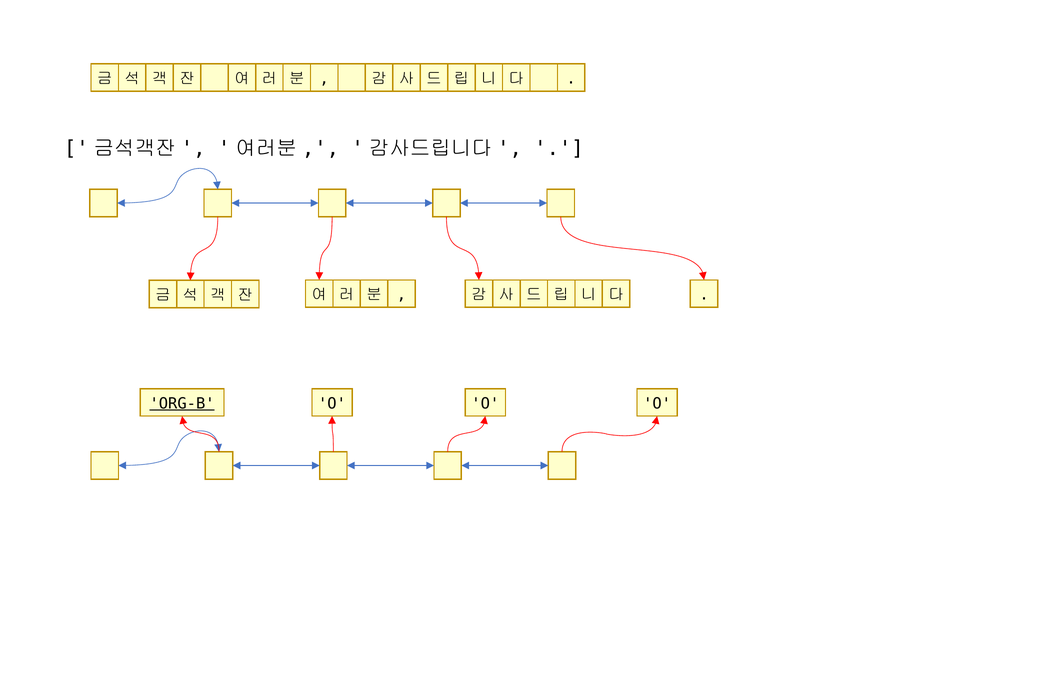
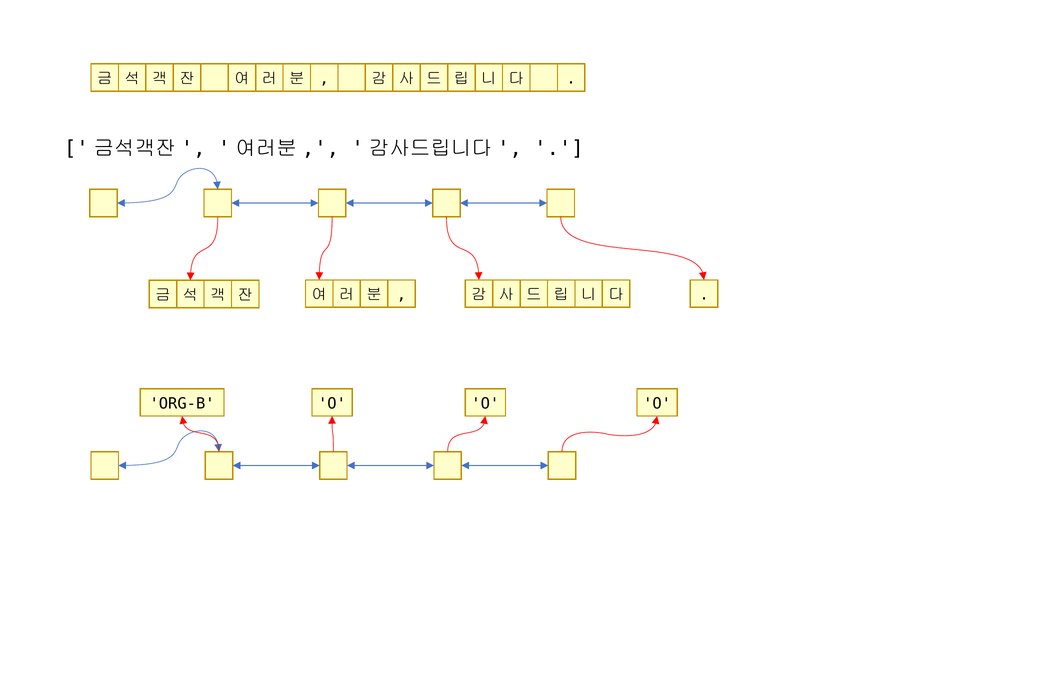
ORG-B underline: present -> none (182, 404)
